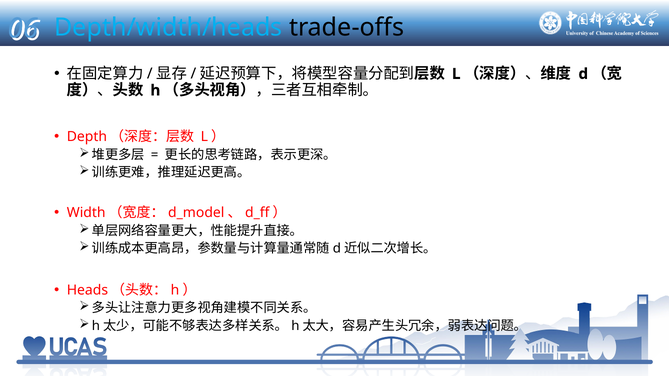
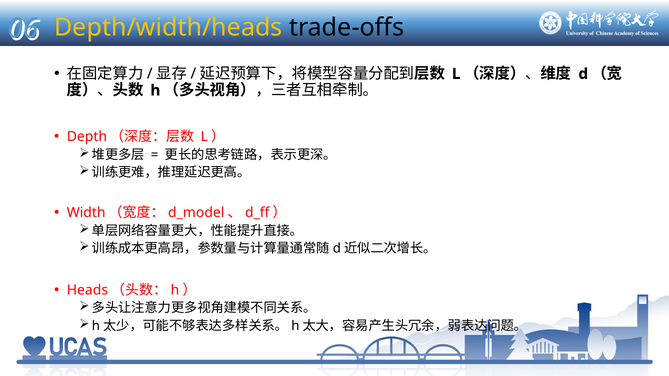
Depth/width/heads colour: light blue -> yellow (168, 28)
